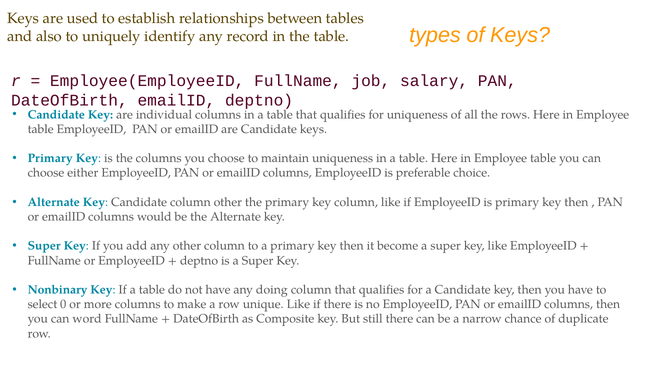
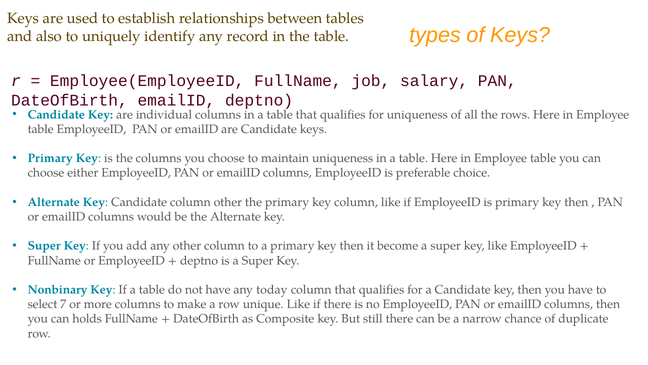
doing: doing -> today (272, 289)
0: 0 -> 7 (63, 304)
word: word -> holds (87, 319)
